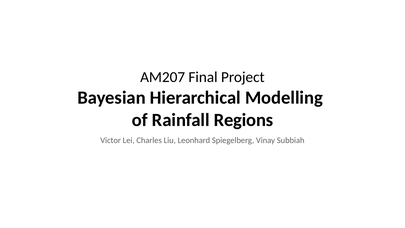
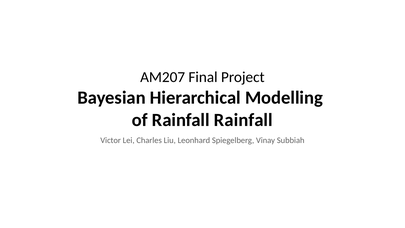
Rainfall Regions: Regions -> Rainfall (243, 120)
